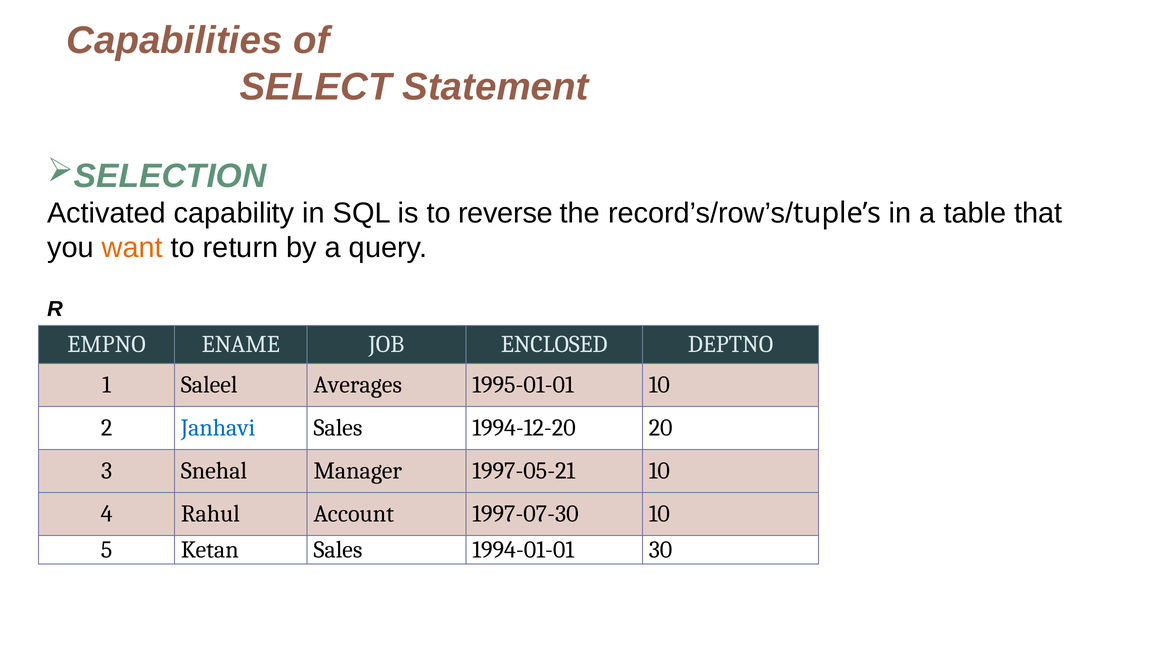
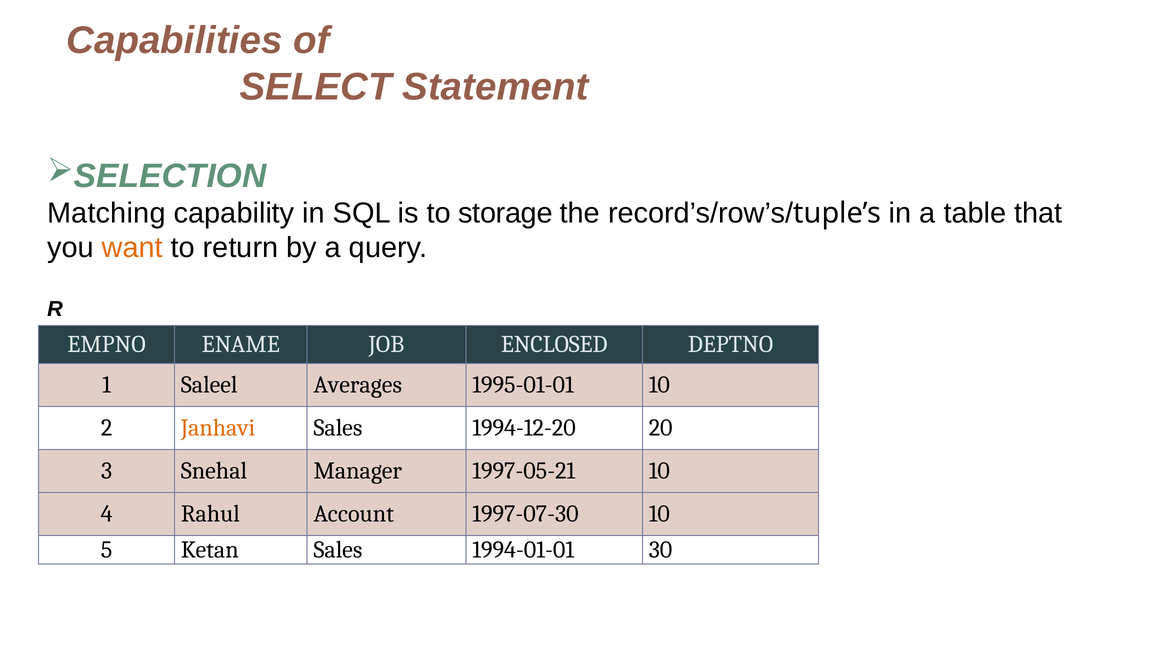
Activated: Activated -> Matching (106, 213)
reverse: reverse -> storage (505, 213)
Janhavi colour: blue -> orange (218, 428)
